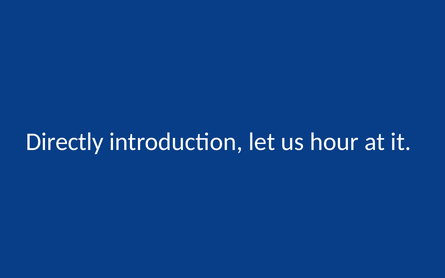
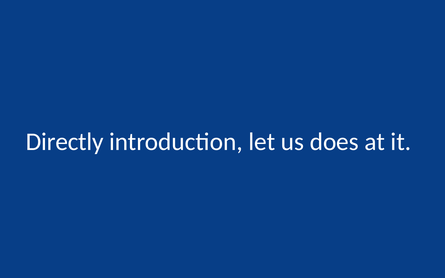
hour: hour -> does (334, 142)
